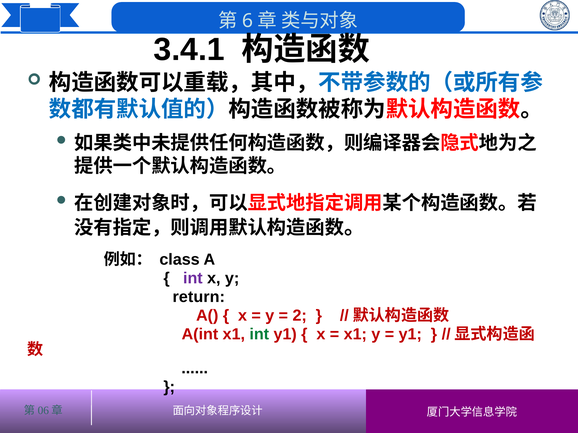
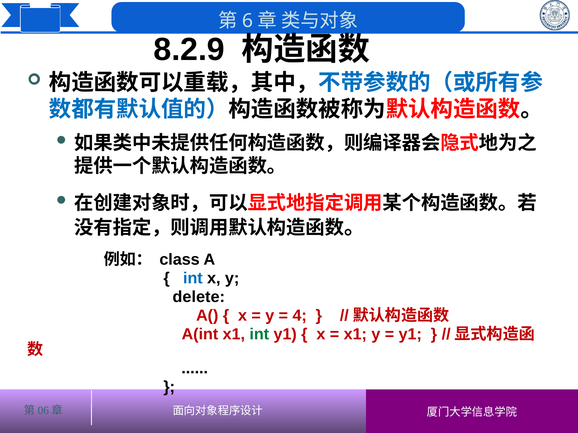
3.4.1: 3.4.1 -> 8.2.9 (189, 50)
int colour: purple -> blue (193, 279)
return: return -> delete (199, 297)
2: 2 -> 4 (300, 316)
